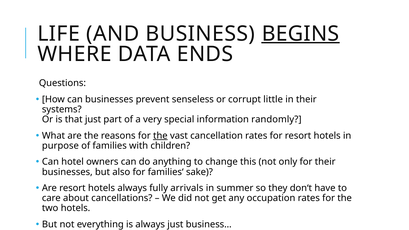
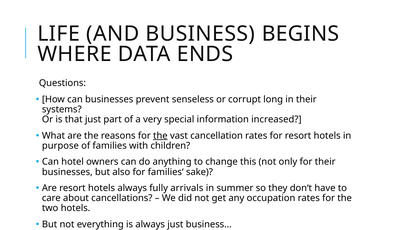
BEGINS underline: present -> none (300, 34)
little: little -> long (273, 99)
randomly: randomly -> increased (276, 120)
